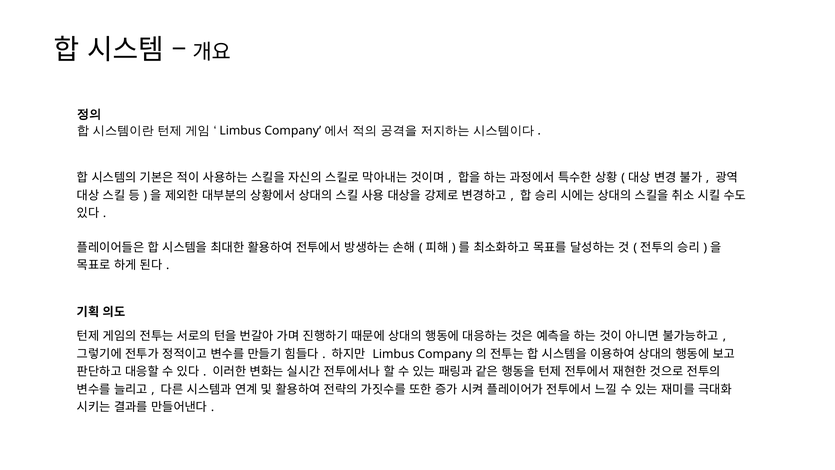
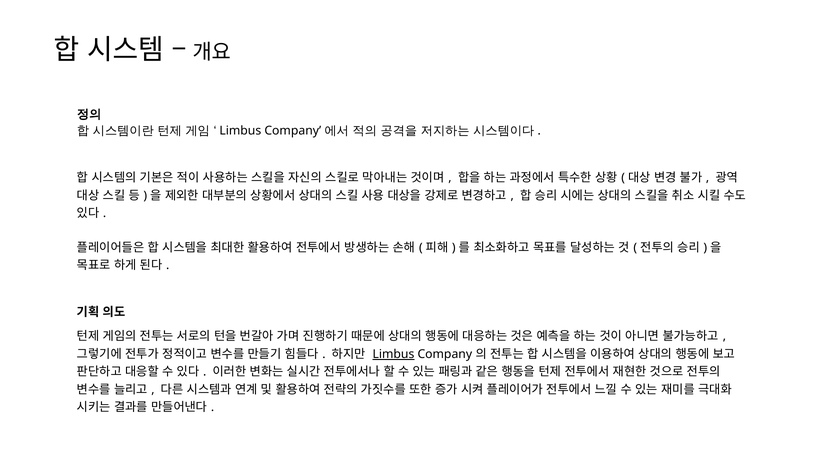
Limbus underline: none -> present (393, 354)
